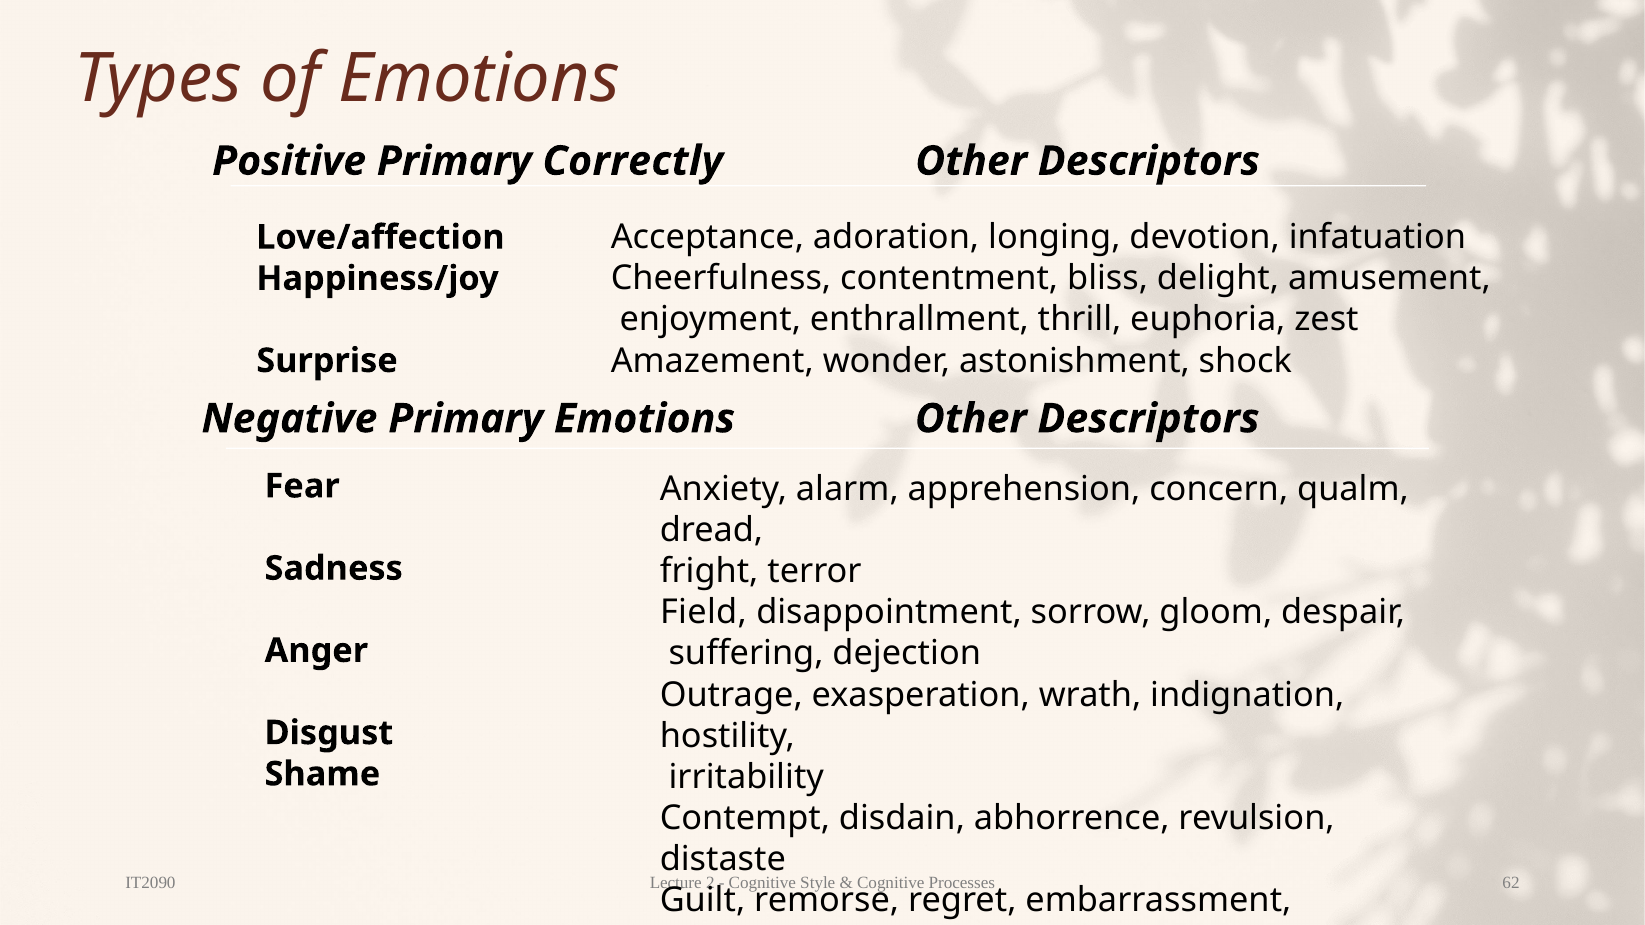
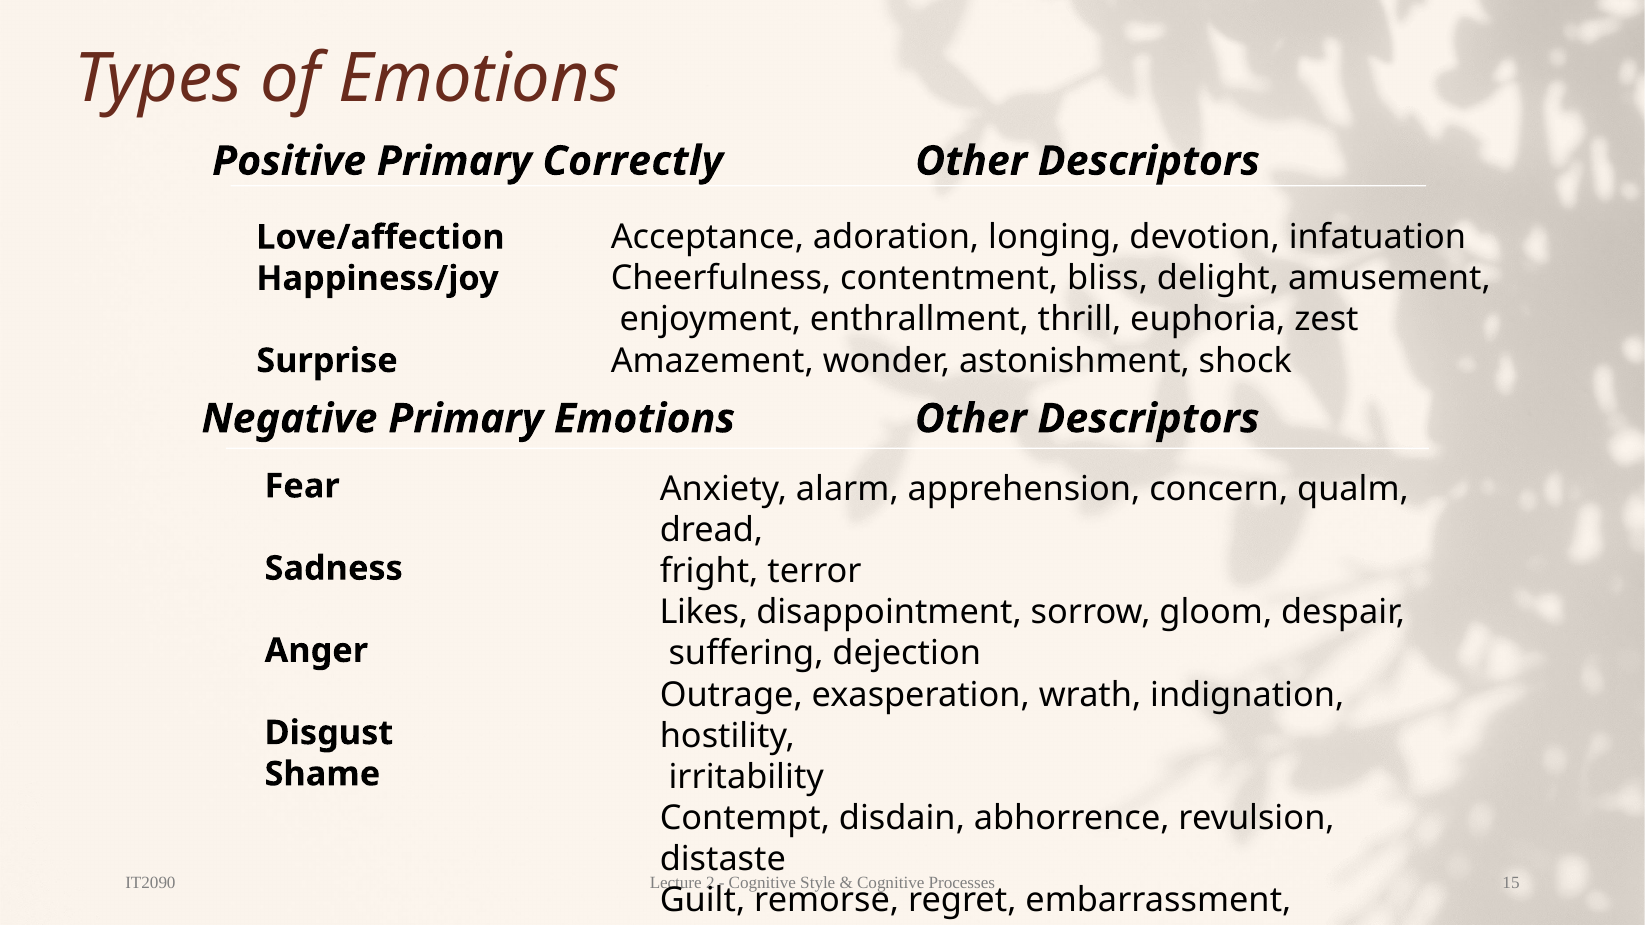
Field: Field -> Likes (704, 613)
62: 62 -> 15 (1511, 883)
